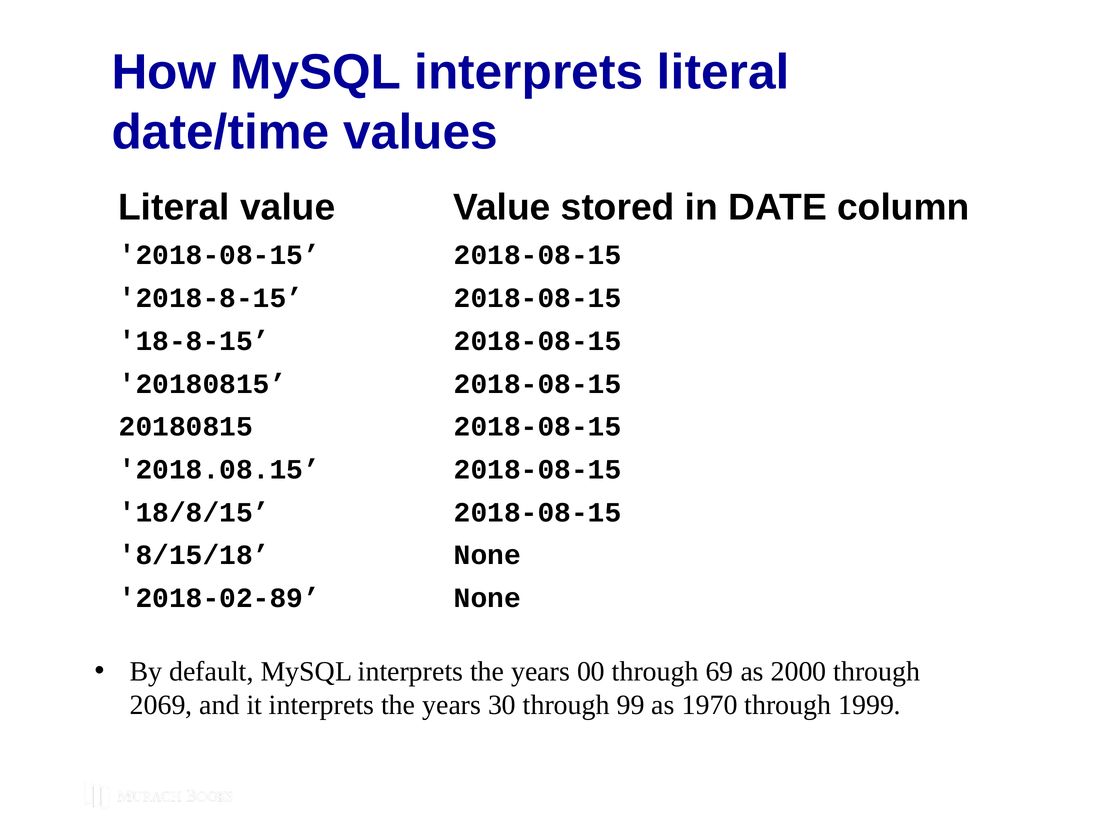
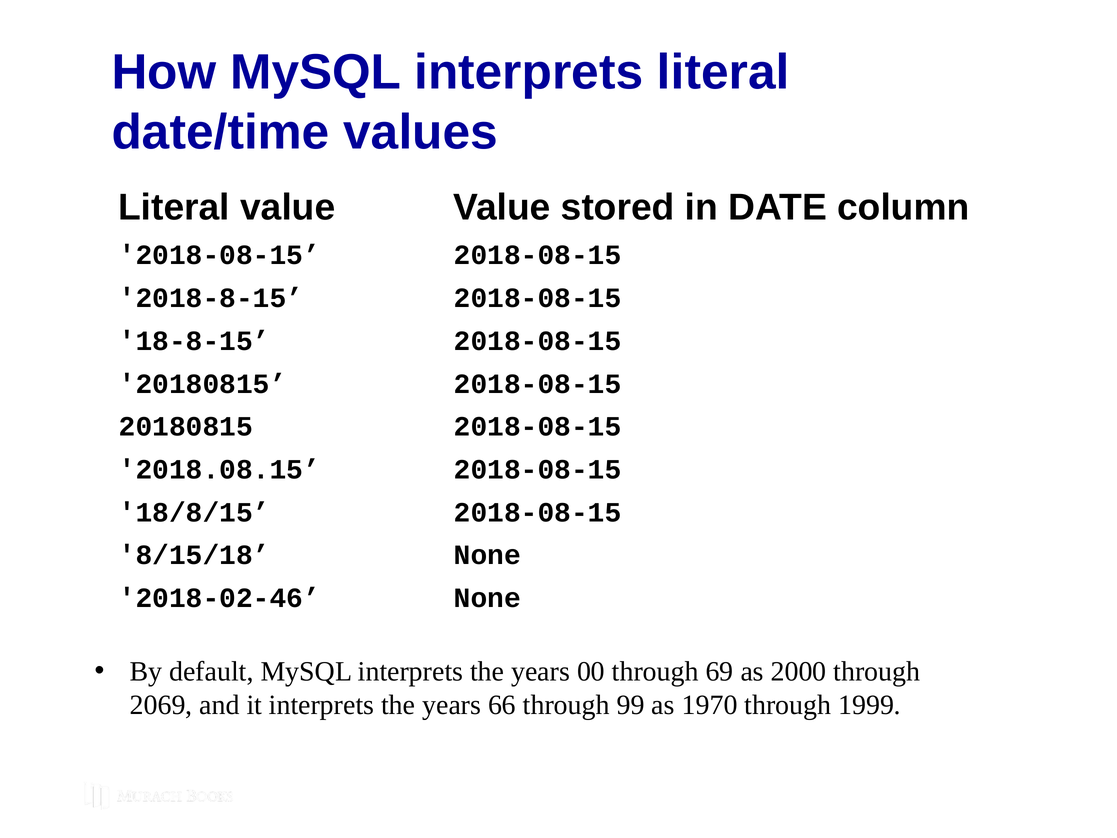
2018-02-89: 2018-02-89 -> 2018-02-46 (219, 598)
30: 30 -> 66 (502, 705)
